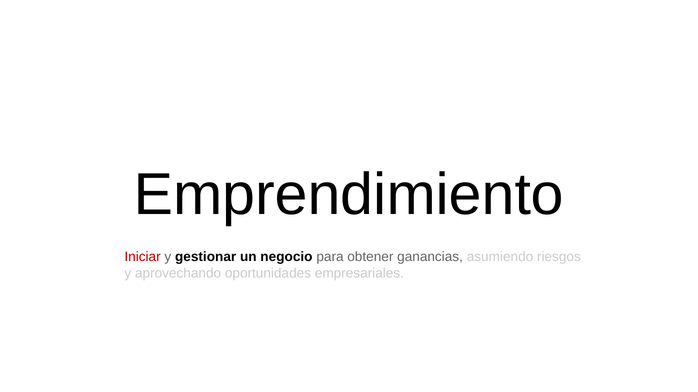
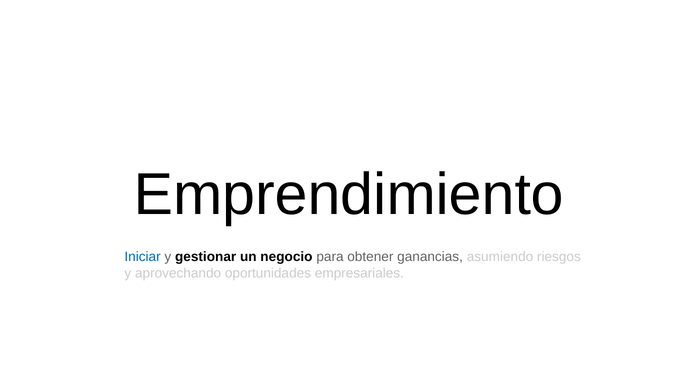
Iniciar colour: red -> blue (143, 257)
